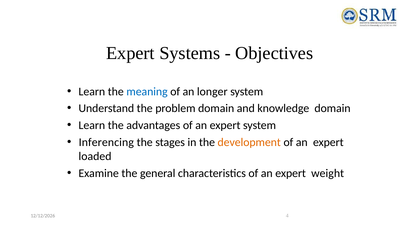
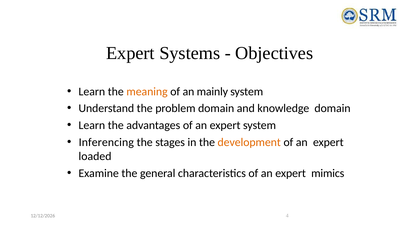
meaning colour: blue -> orange (147, 92)
longer: longer -> mainly (212, 92)
weight: weight -> mimics (328, 174)
